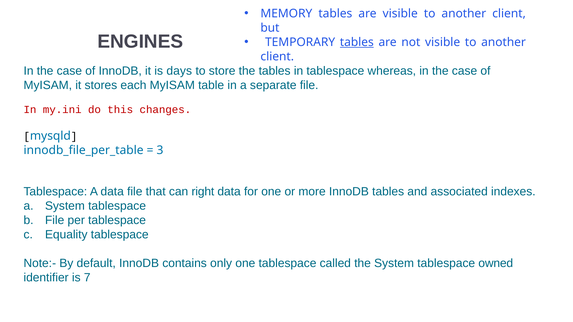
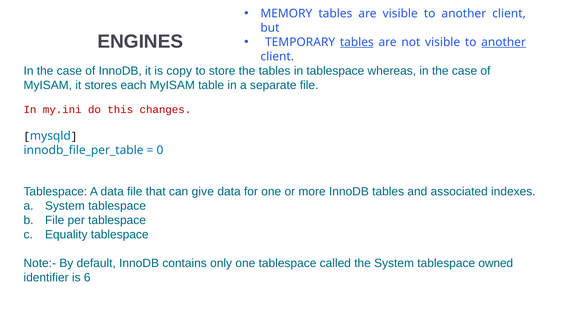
another underline: none -> present (504, 42)
days: days -> copy (179, 71)
3: 3 -> 0 (160, 150)
right: right -> give (203, 192)
7: 7 -> 6 (87, 278)
